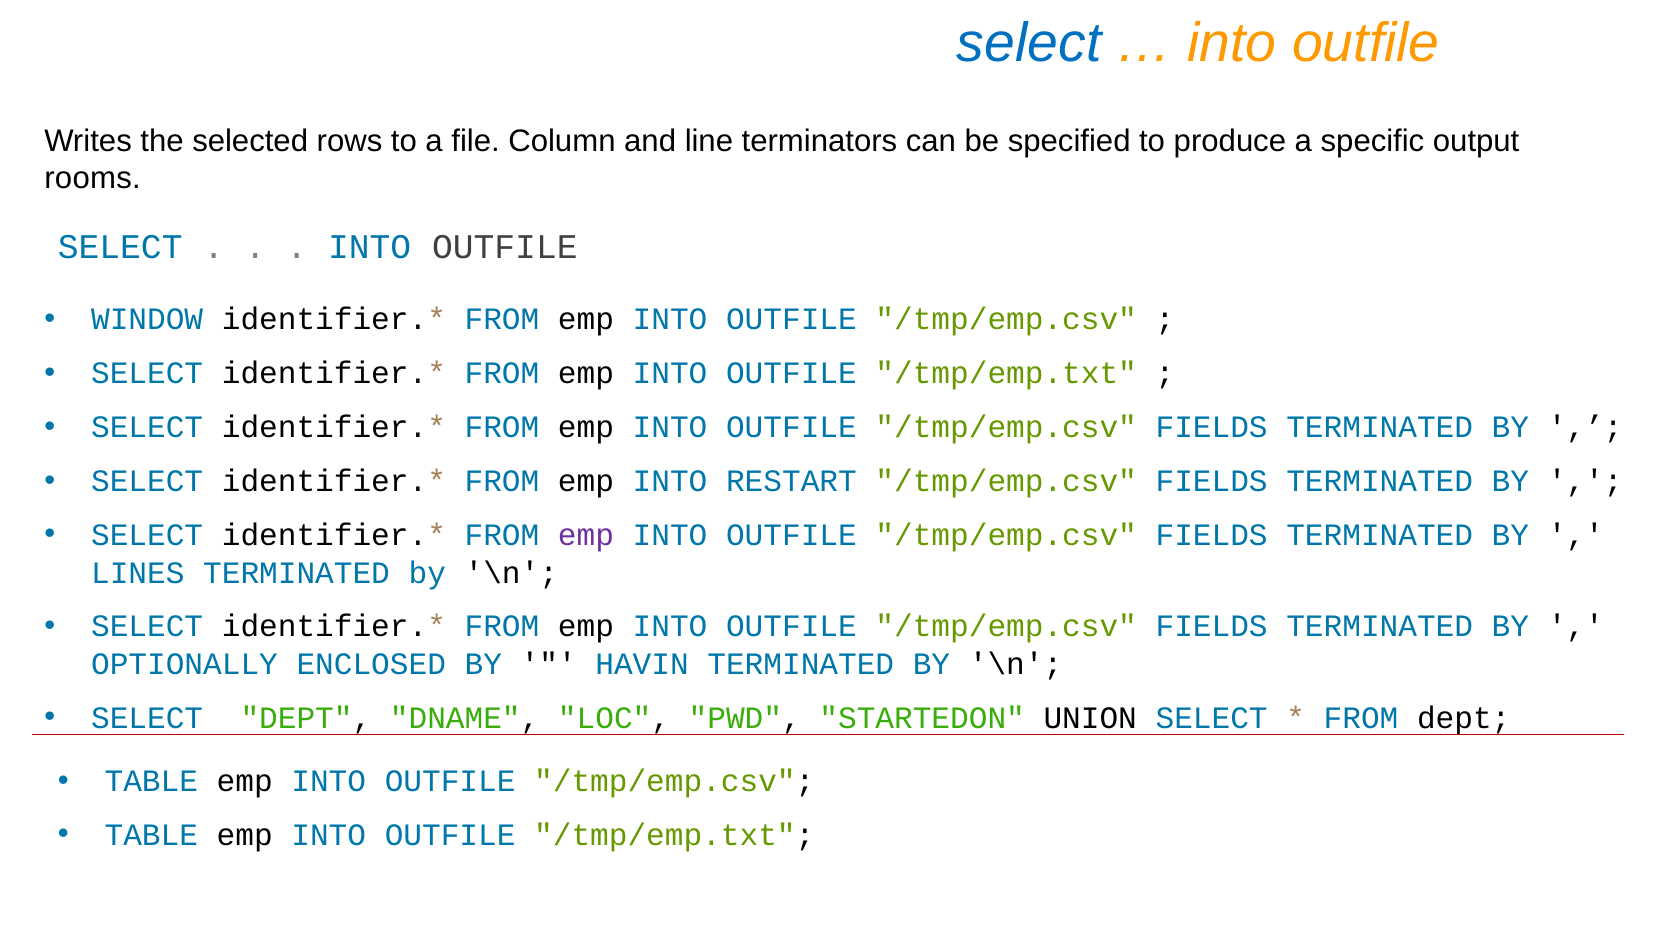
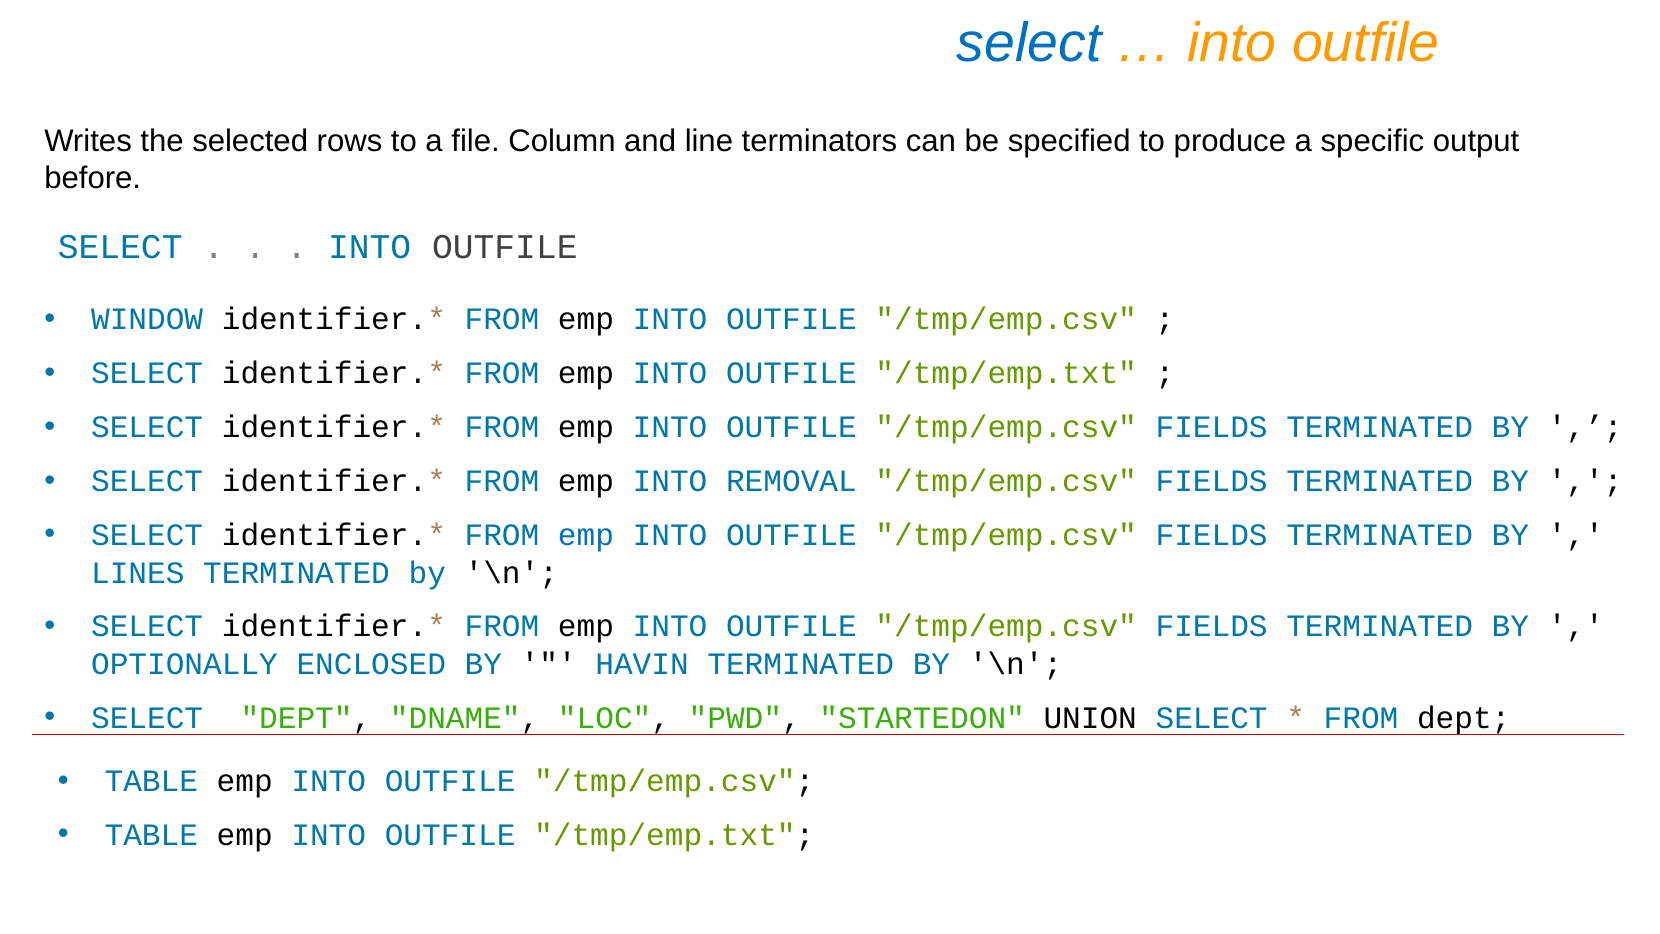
rooms: rooms -> before (93, 178)
RESTART: RESTART -> REMOVAL (791, 481)
emp colour: purple -> blue (586, 535)
